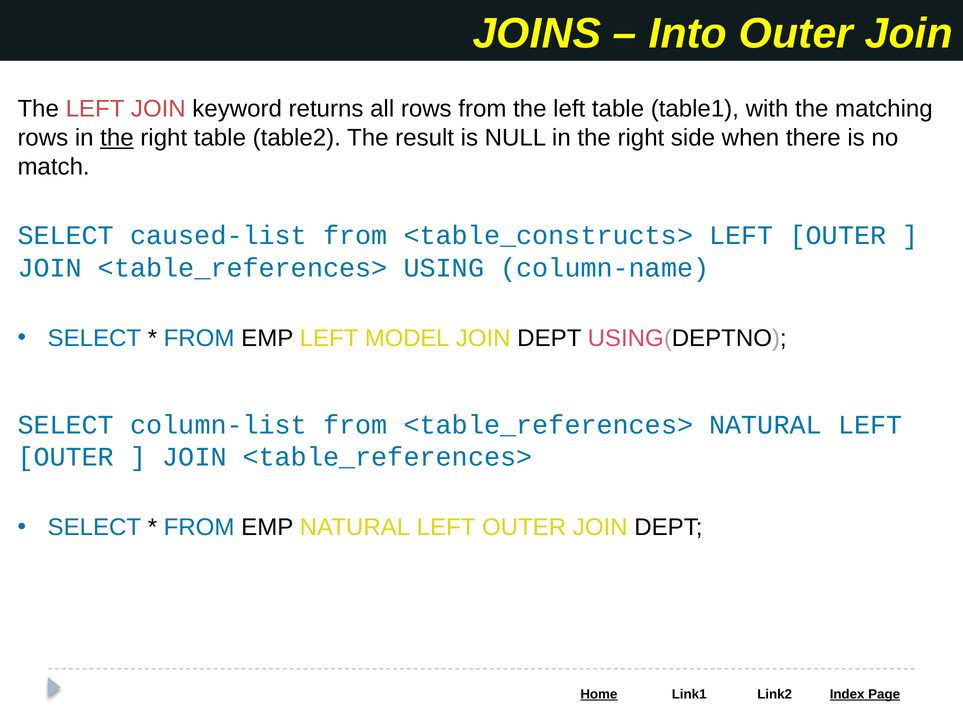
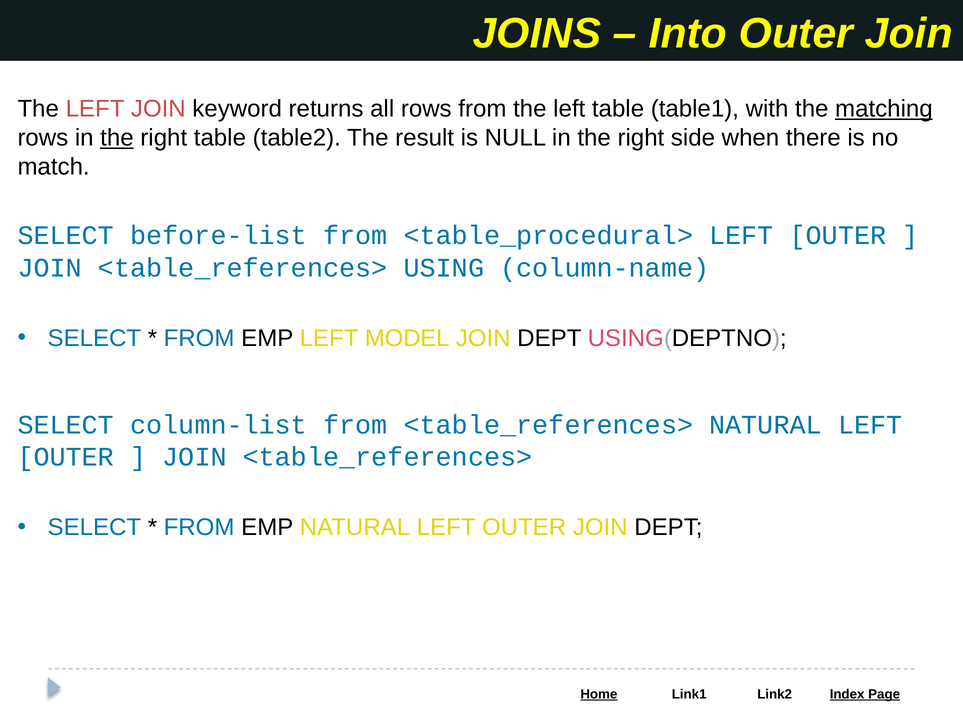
matching underline: none -> present (884, 109)
caused-list: caused-list -> before-list (219, 236)
<table_constructs>: <table_constructs> -> <table_procedural> (548, 236)
